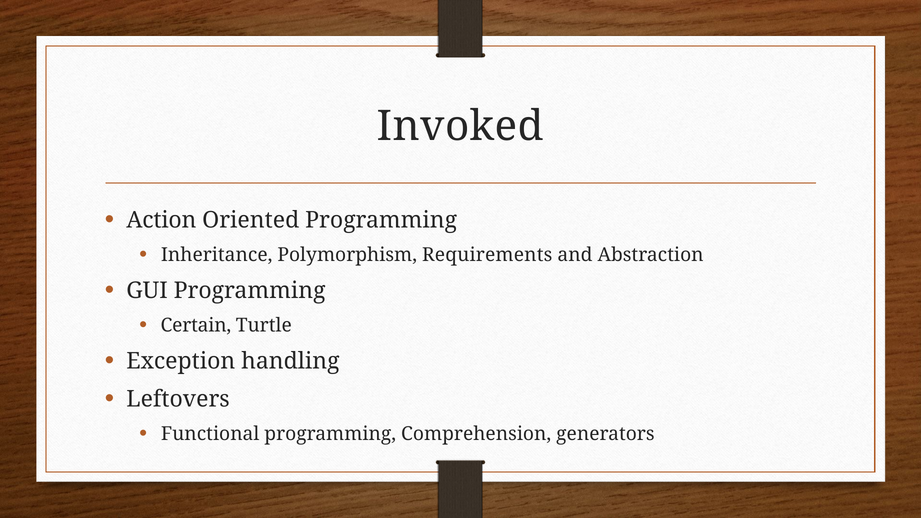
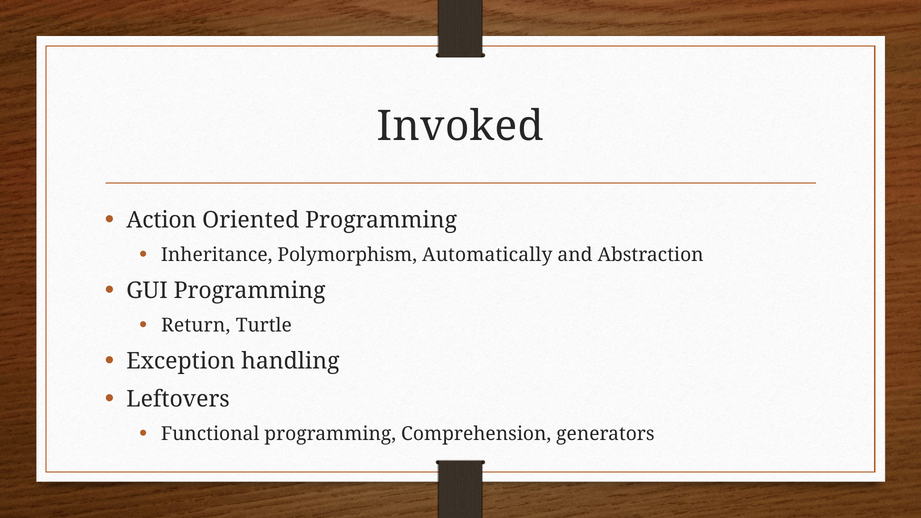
Requirements: Requirements -> Automatically (487, 255)
Certain: Certain -> Return (196, 325)
